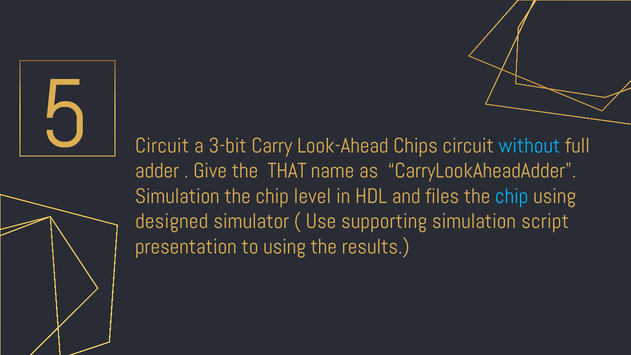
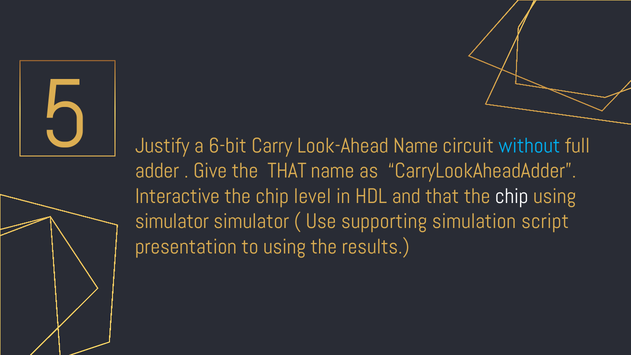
Circuit: Circuit -> Justify (162, 146)
3-bit: 3-bit -> 6-bit (228, 146)
Look-Ahead Chips: Chips -> Name (416, 146)
Simulation: Simulation -> Interactive (177, 196)
and files: files -> that (442, 196)
chip colour: light blue -> white (512, 196)
designed: designed -> simulator (172, 221)
